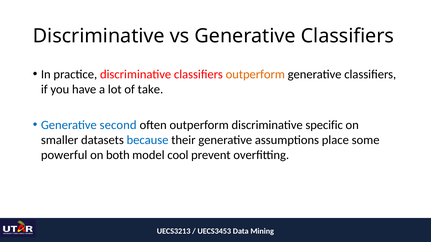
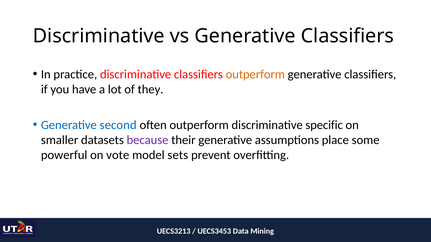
take: take -> they (151, 90)
because colour: blue -> purple (148, 140)
both: both -> vote (118, 155)
cool: cool -> sets (178, 155)
